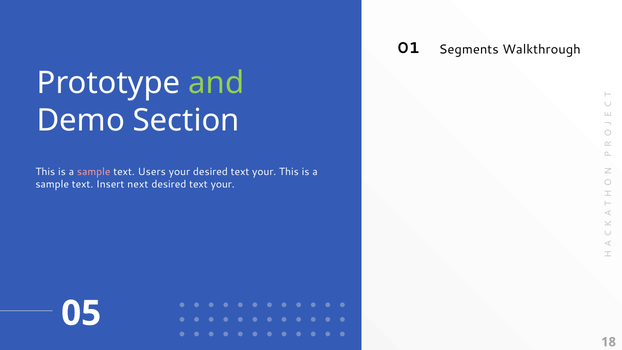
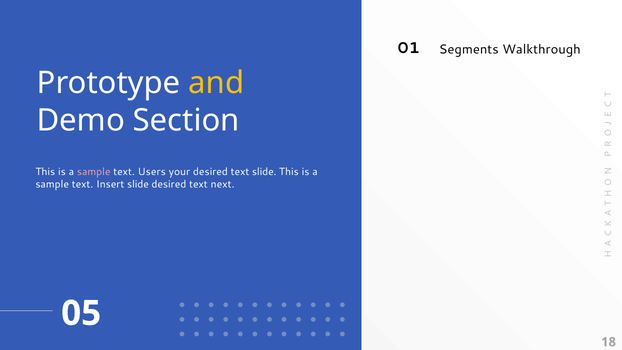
and colour: light green -> yellow (216, 83)
your desired text your: your -> slide (264, 172)
Insert next: next -> slide (138, 184)
your: your -> next (223, 184)
